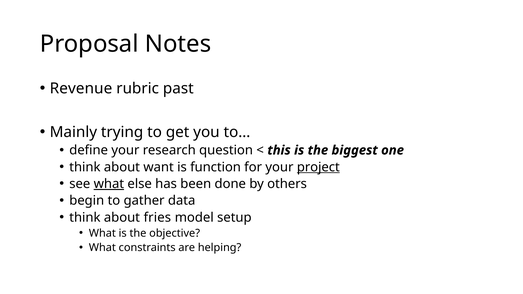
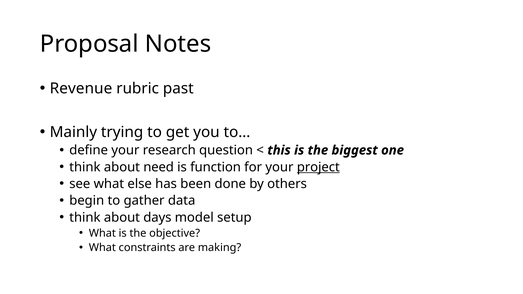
want: want -> need (159, 167)
what underline: present -> none (109, 184)
fries: fries -> days (157, 218)
helping: helping -> making (220, 248)
